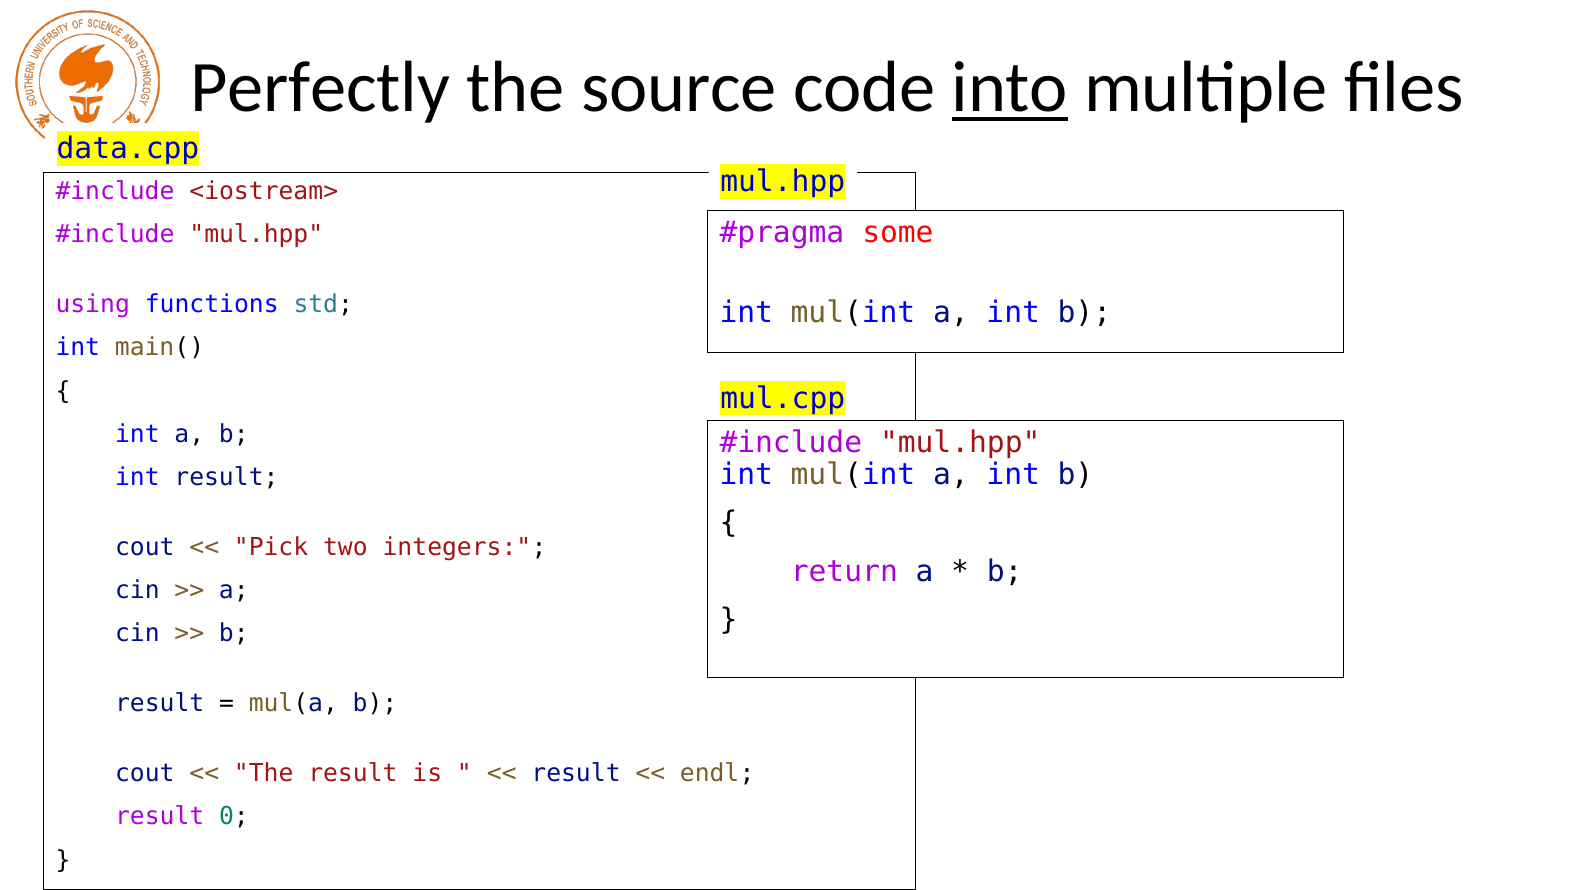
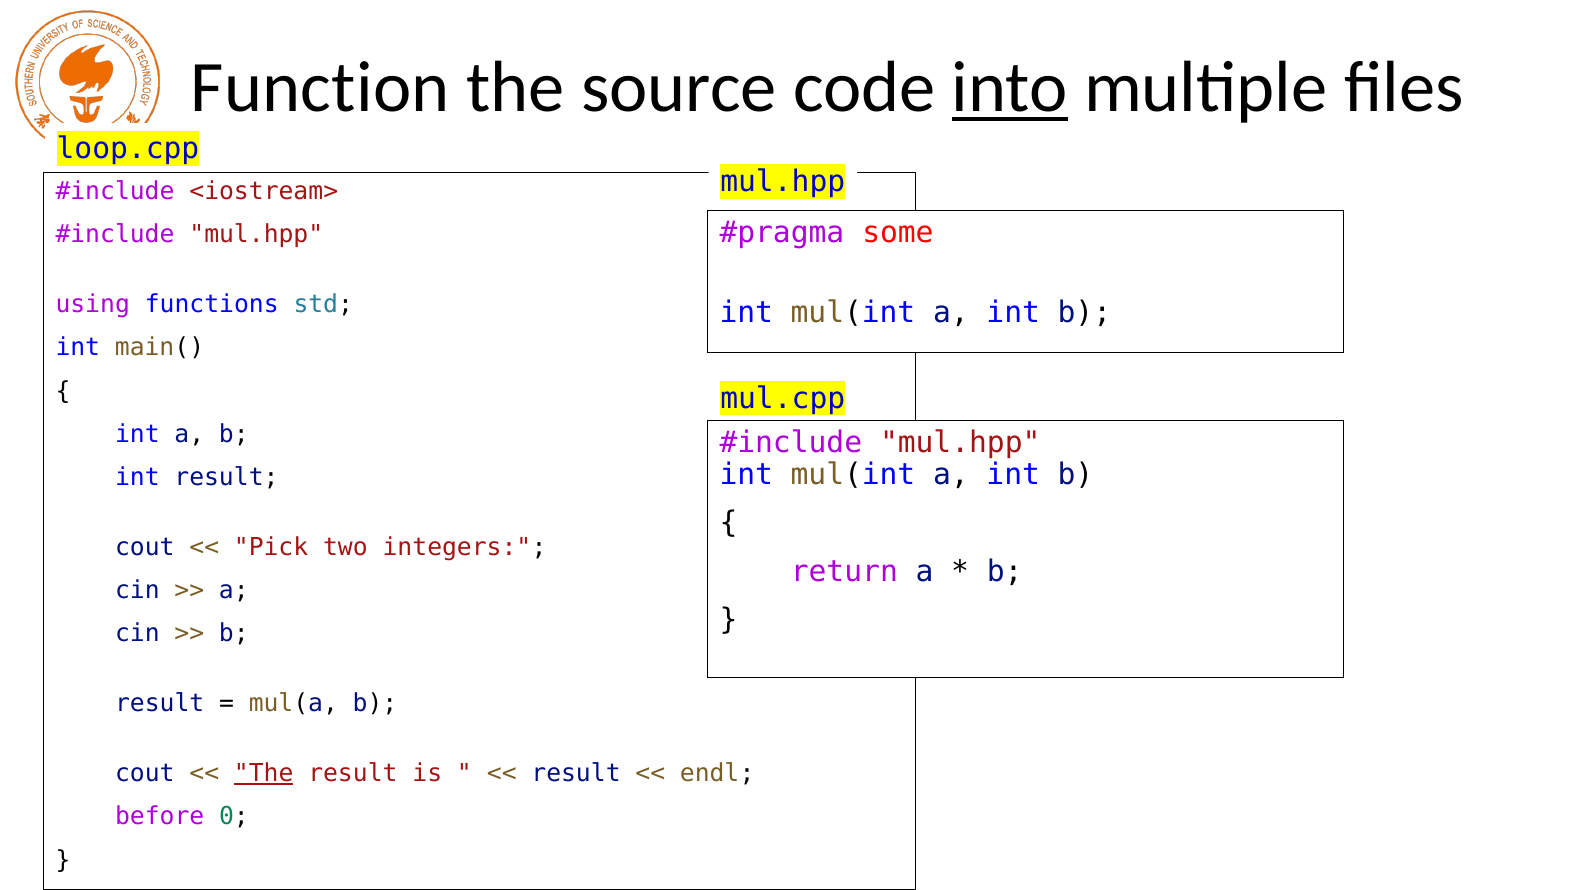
Perfectly: Perfectly -> Function (320, 88)
data.cpp: data.cpp -> loop.cpp (128, 149)
The underline: none -> present (264, 773)
result: result -> before (160, 817)
